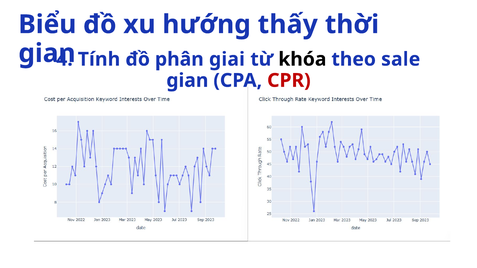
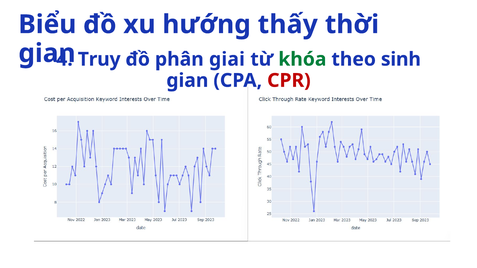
Tính: Tính -> Truy (99, 59)
khóa colour: black -> green (302, 59)
sale: sale -> sinh (401, 59)
